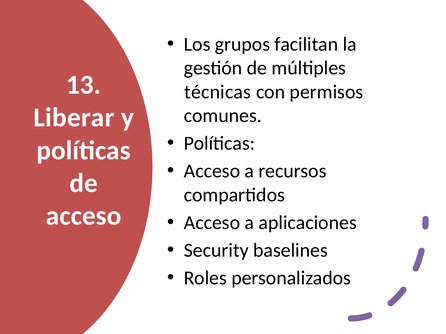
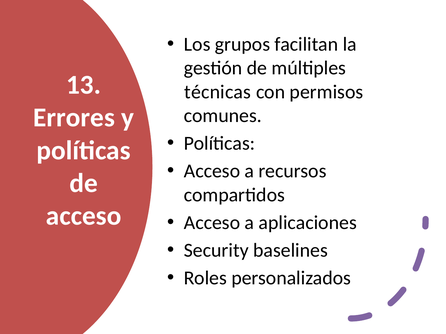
Liberar: Liberar -> Errores (74, 118)
